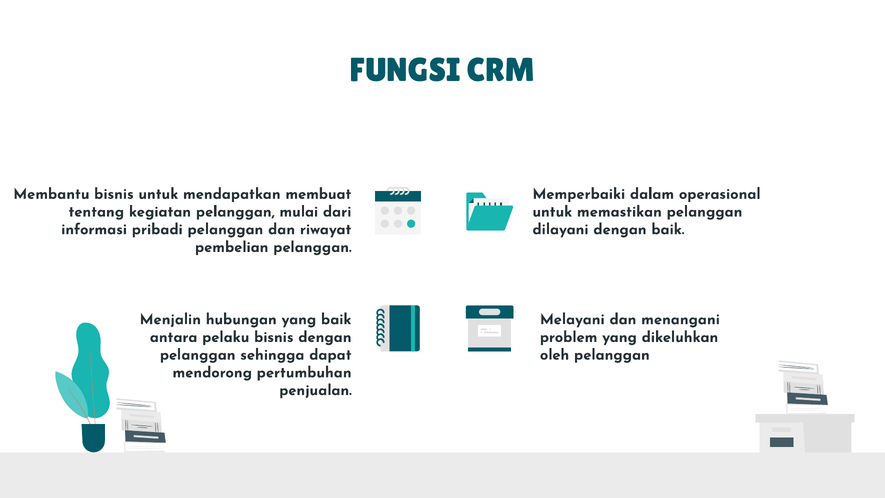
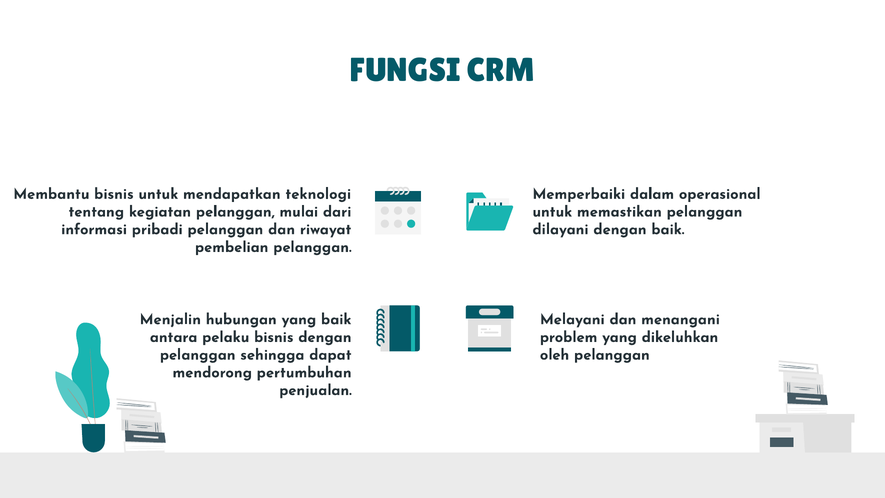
membuat: membuat -> teknologi (318, 194)
